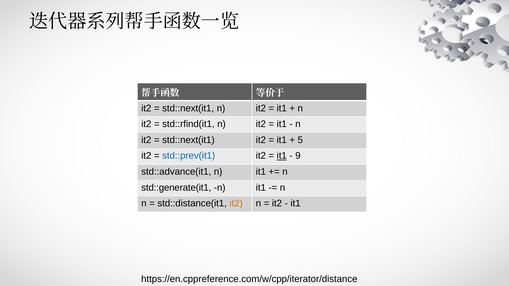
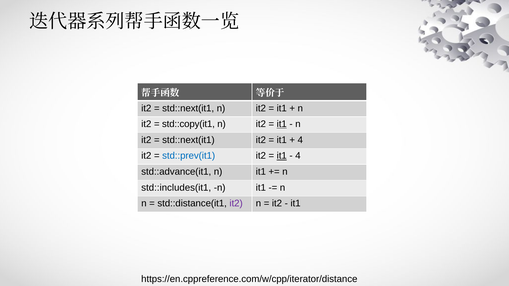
std::rfind(it1: std::rfind(it1 -> std::copy(it1 (188, 124)
it1 underline: none -> present (282, 124)
5: 5 -> 4 (300, 140)
9: 9 -> 4 (298, 156)
std::generate(it1: std::generate(it1 -> std::includes(it1 (176, 188)
it2 colour: orange -> purple (236, 204)
